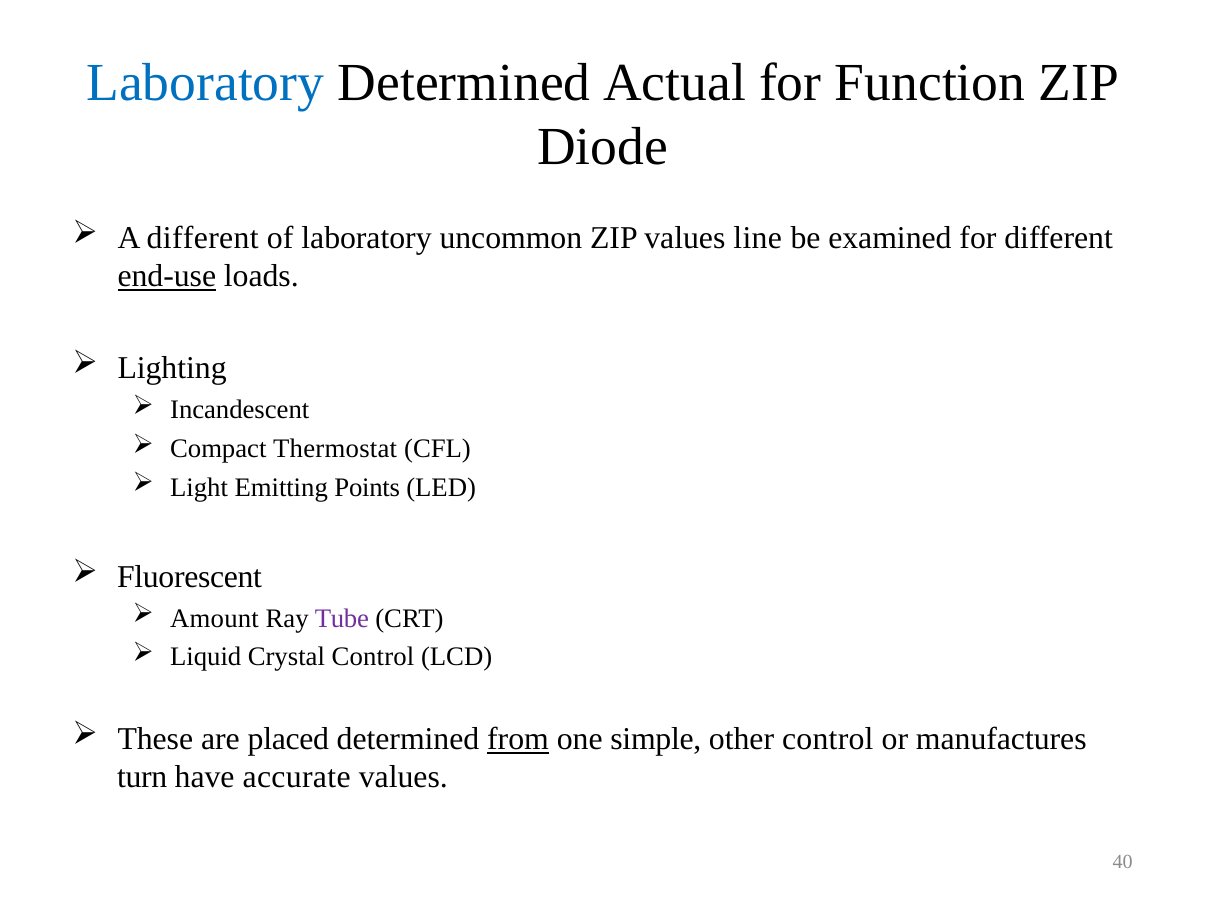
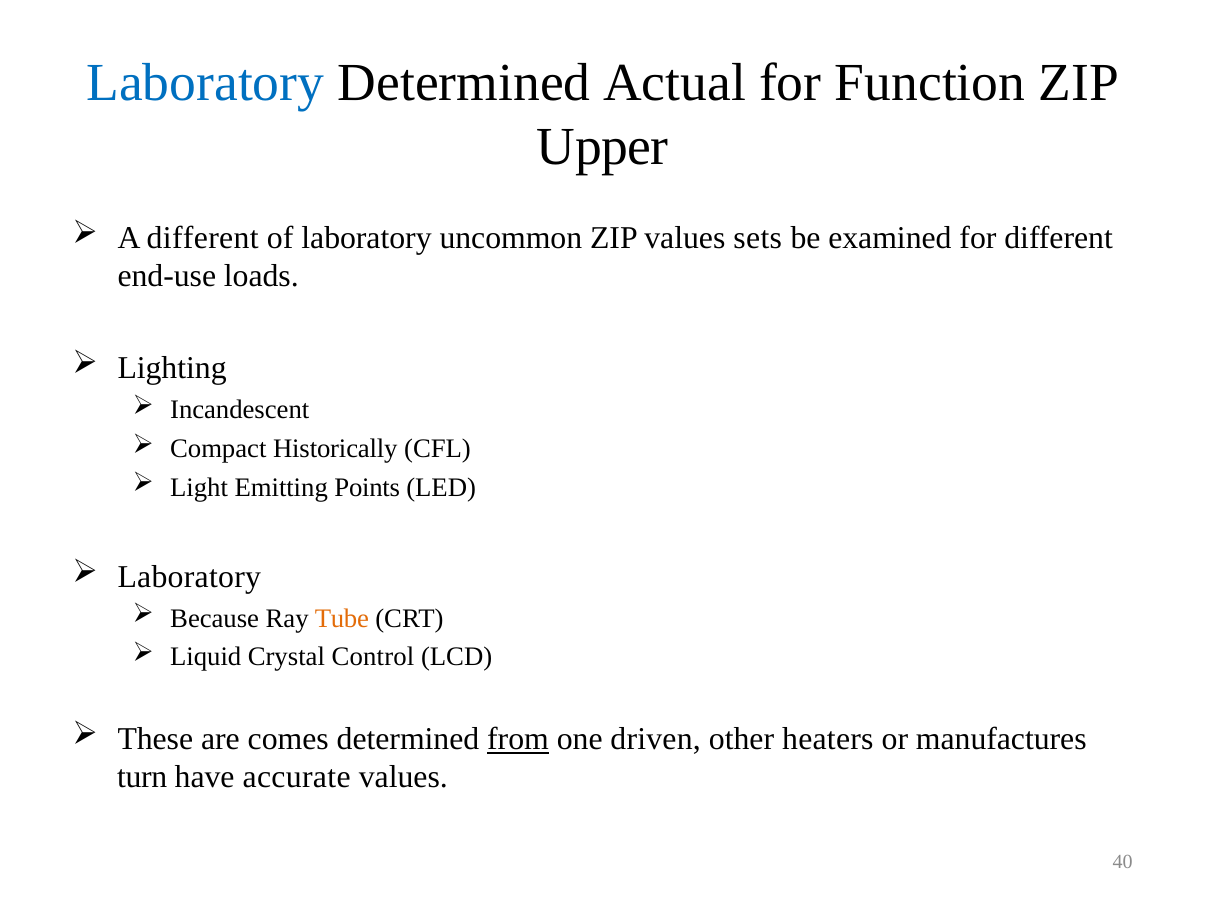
Diode: Diode -> Upper (603, 147)
line: line -> sets (758, 238)
end-use underline: present -> none (167, 276)
Thermostat: Thermostat -> Historically (335, 449)
Fluorescent: Fluorescent -> Laboratory (189, 577)
Amount: Amount -> Because (215, 619)
Tube colour: purple -> orange (342, 619)
placed: placed -> comes (288, 740)
simple: simple -> driven (656, 740)
other control: control -> heaters (828, 740)
